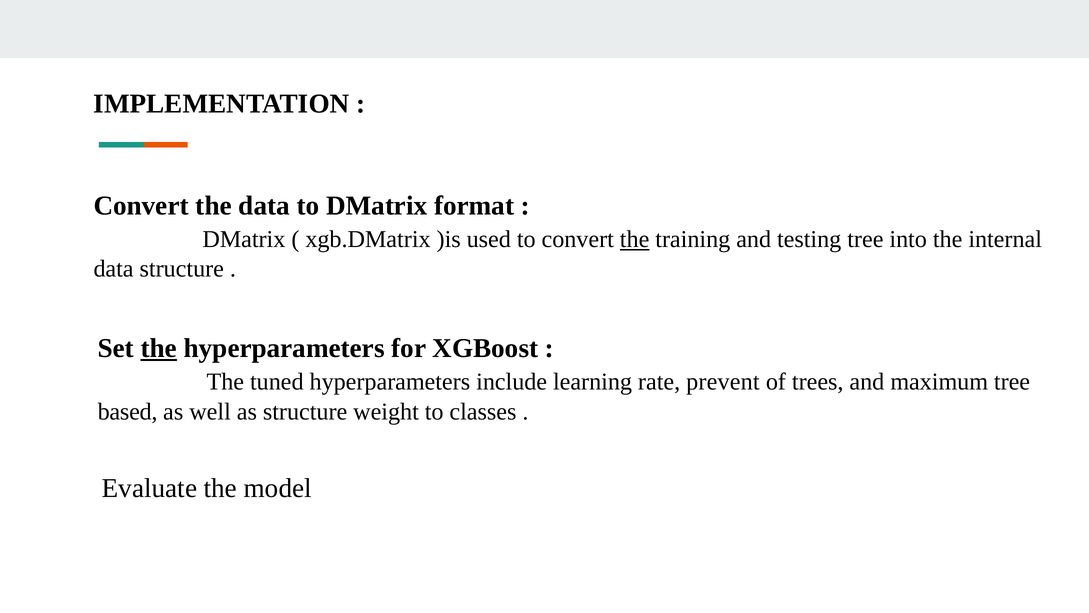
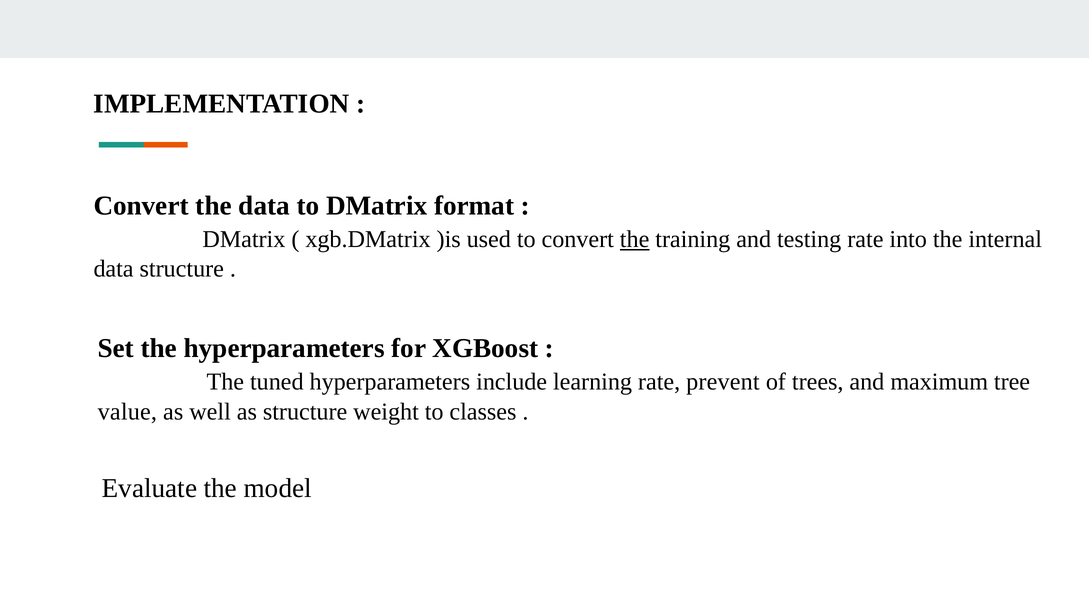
testing tree: tree -> rate (865, 239)
the underline: present -> none (159, 348)
based: based -> value (127, 411)
